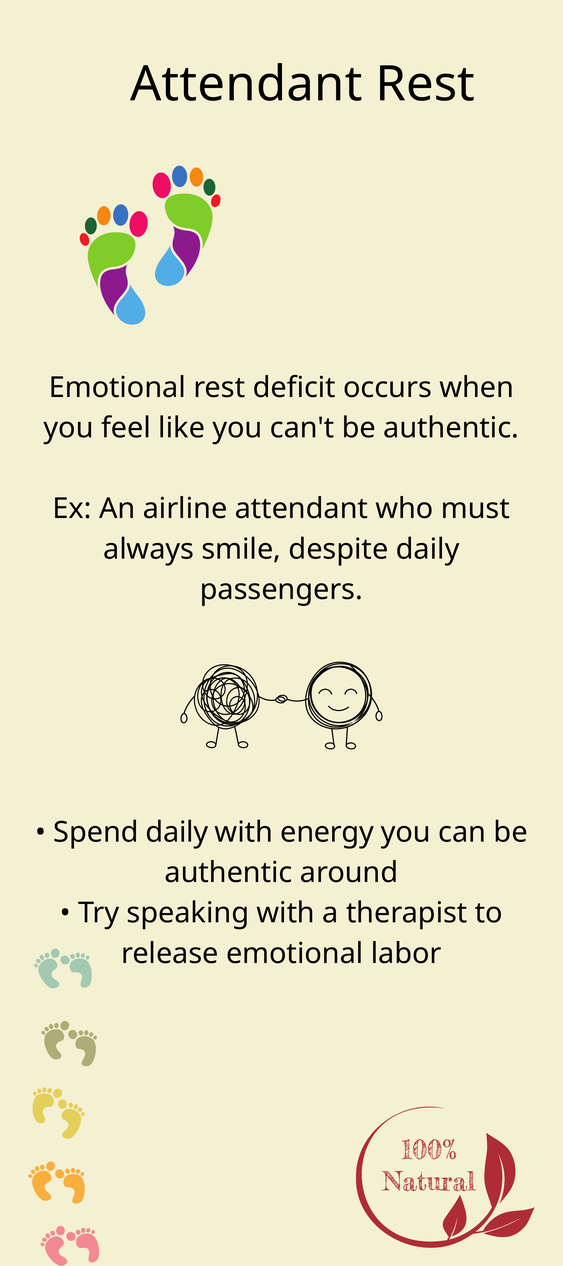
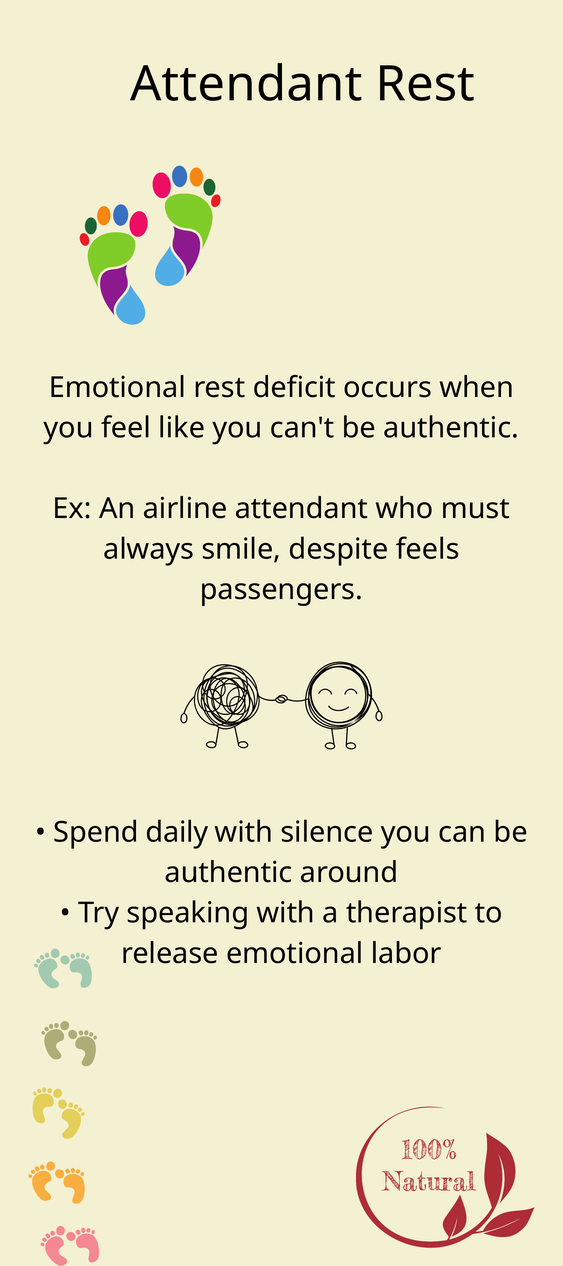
despite daily: daily -> feels (428, 550)
energy: energy -> silence (327, 833)
